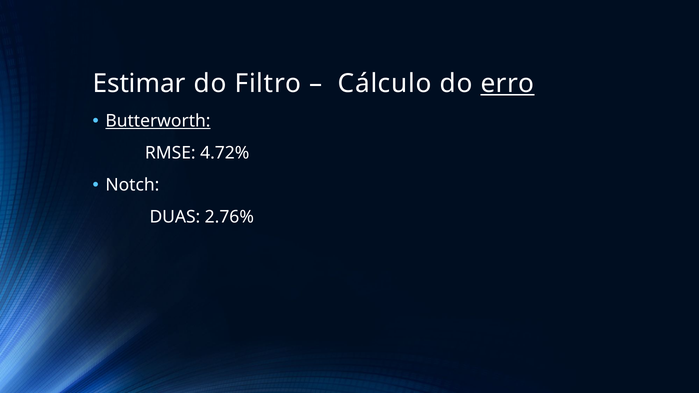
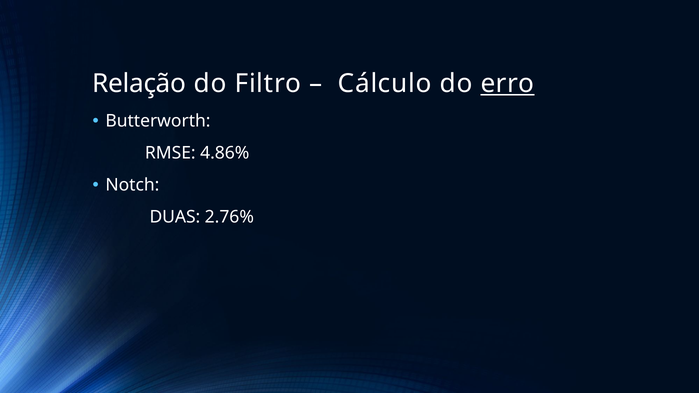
Estimar: Estimar -> Relação (139, 84)
Butterworth underline: present -> none (158, 121)
4.72%: 4.72% -> 4.86% (225, 153)
